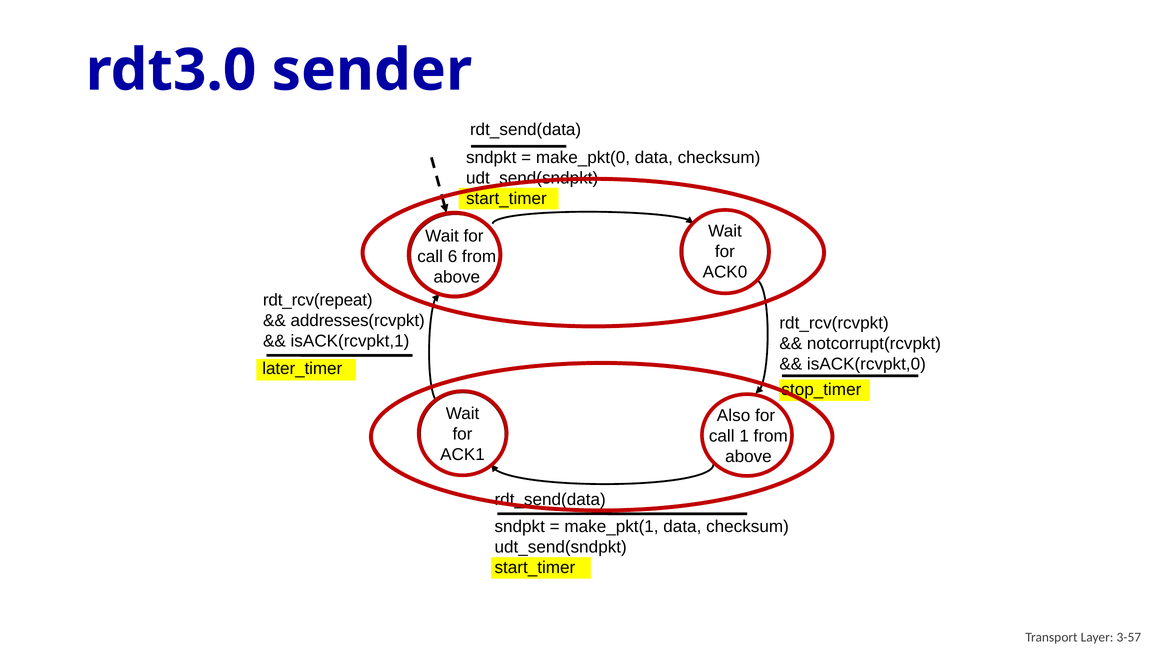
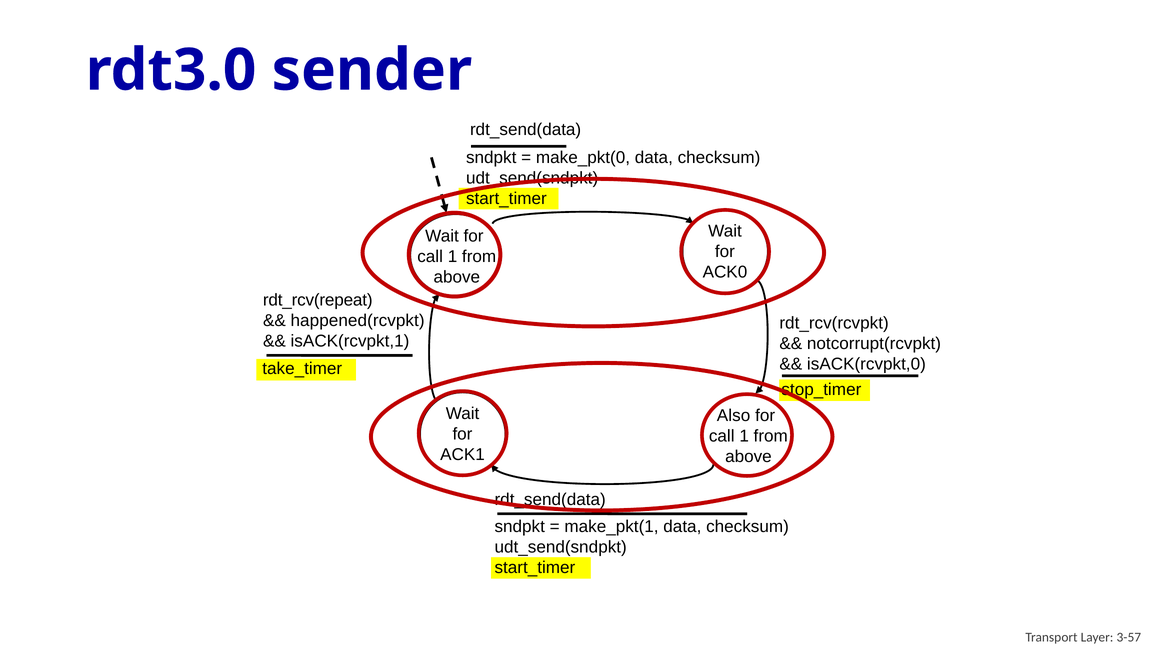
6: 6 -> 1 (453, 257)
addresses(rcvpkt: addresses(rcvpkt -> happened(rcvpkt (358, 321)
later_timer: later_timer -> take_timer (302, 369)
